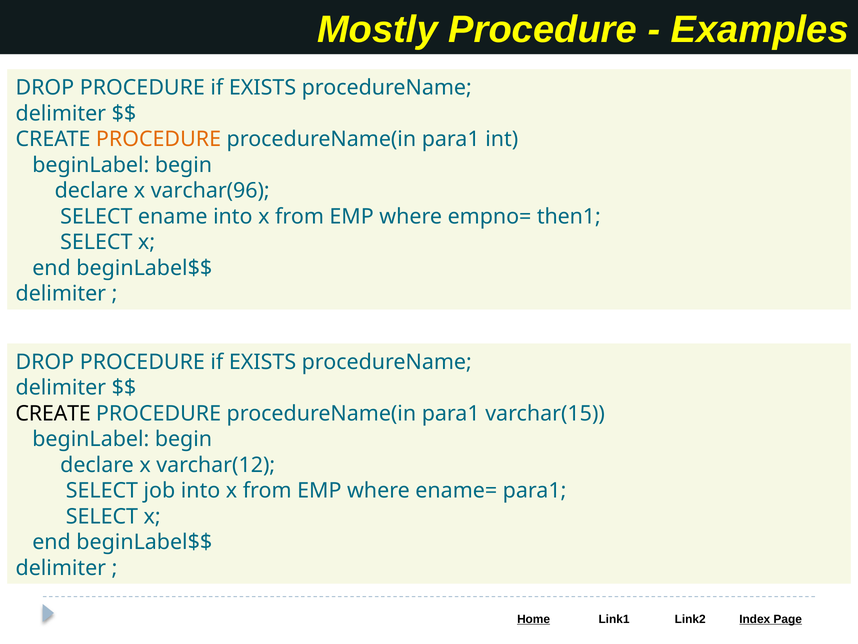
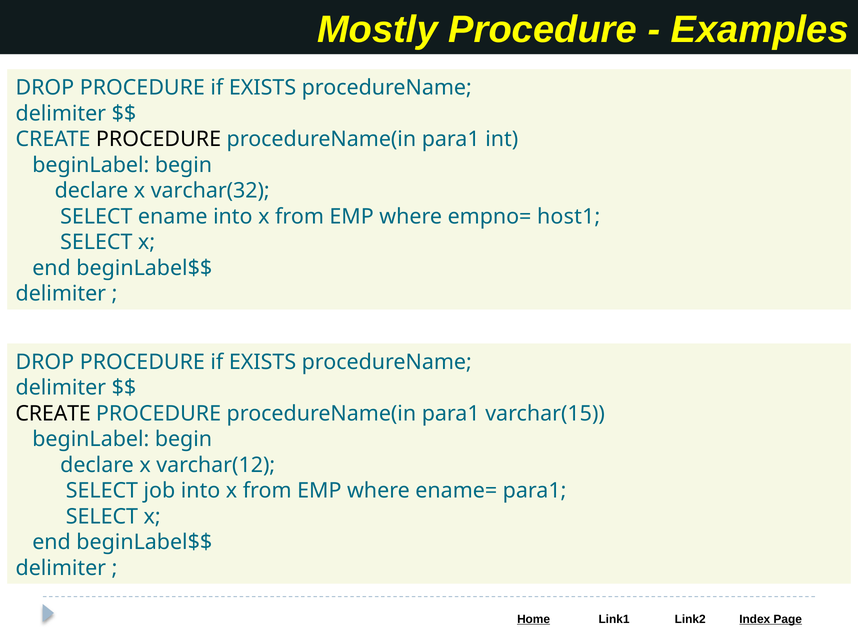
PROCEDURE colour: orange -> black (159, 139)
varchar(96: varchar(96 -> varchar(32 (210, 191)
then1: then1 -> host1 (569, 216)
